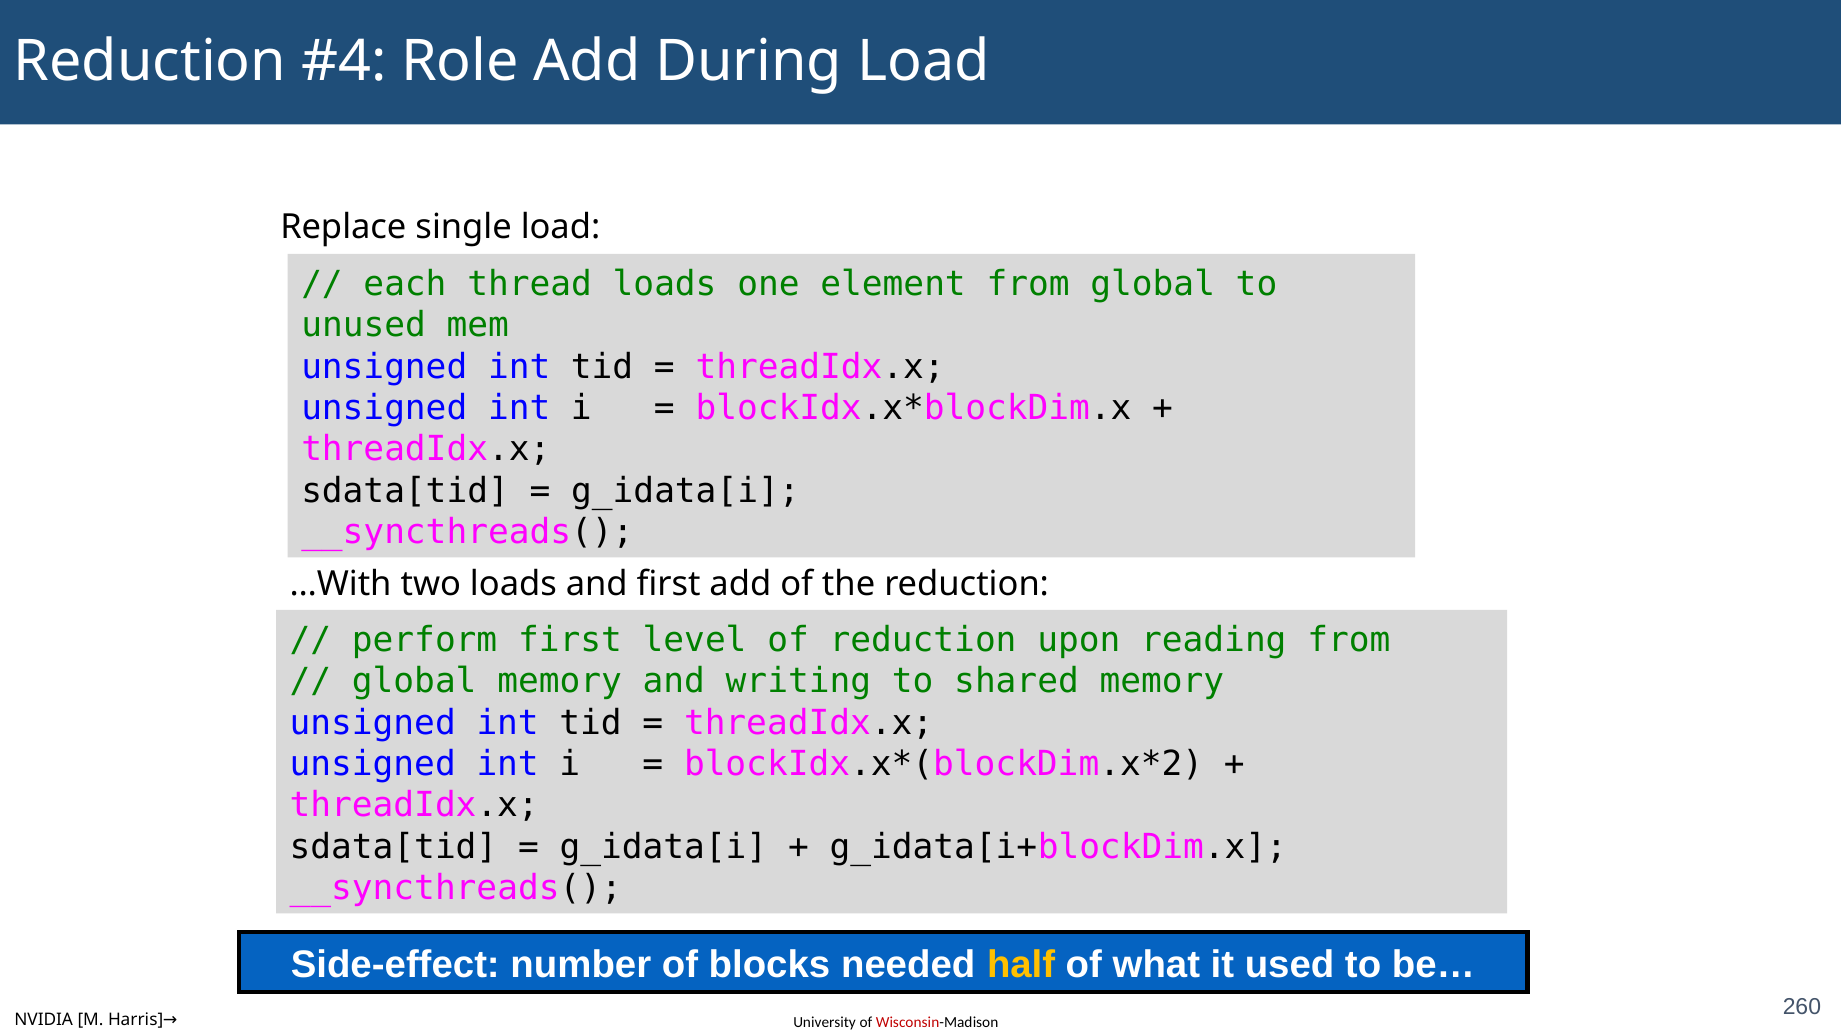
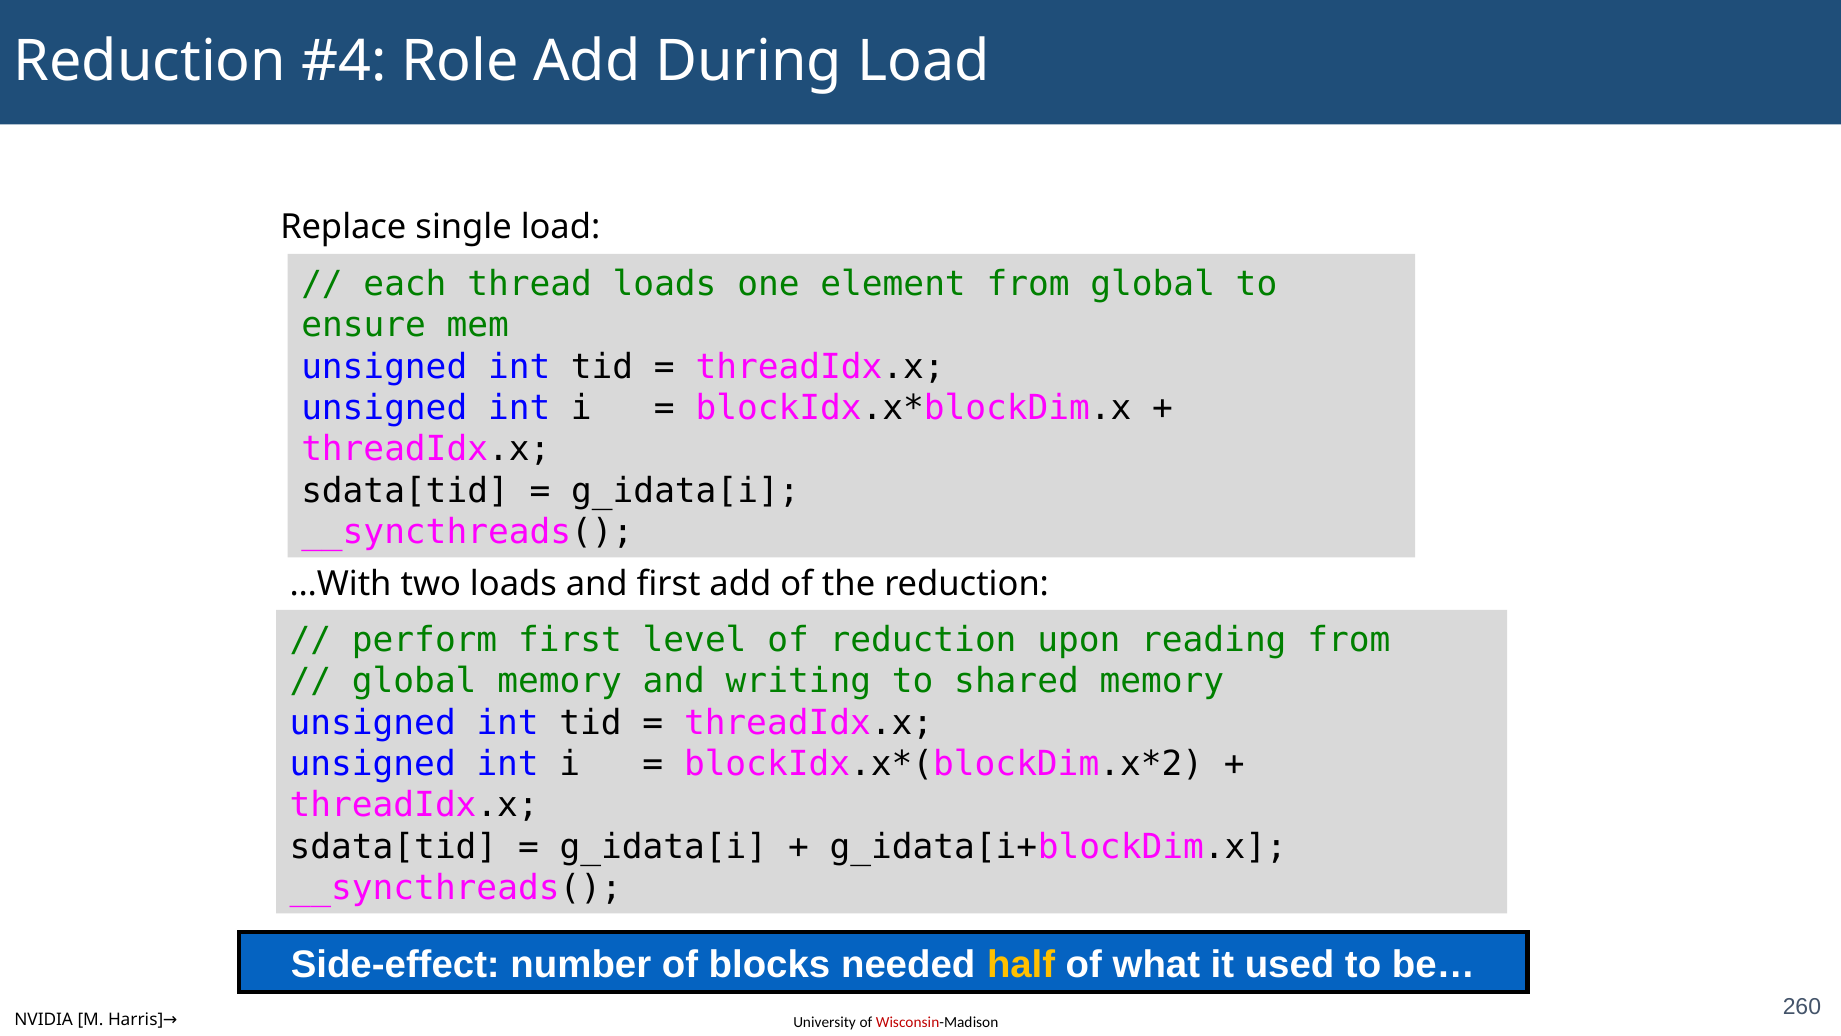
unused: unused -> ensure (364, 325)
